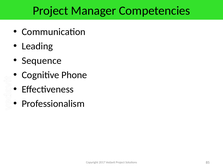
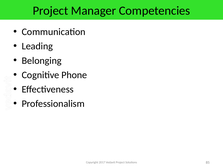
Sequence: Sequence -> Belonging (42, 61)
